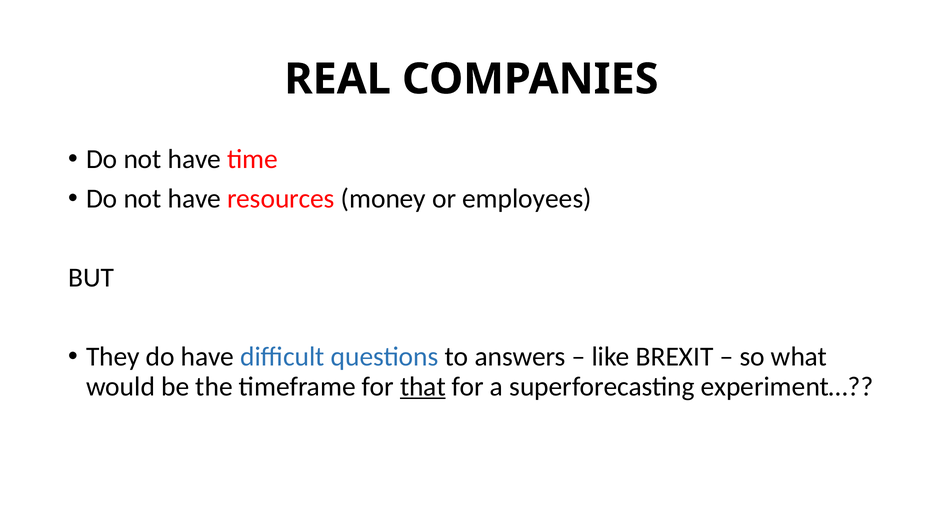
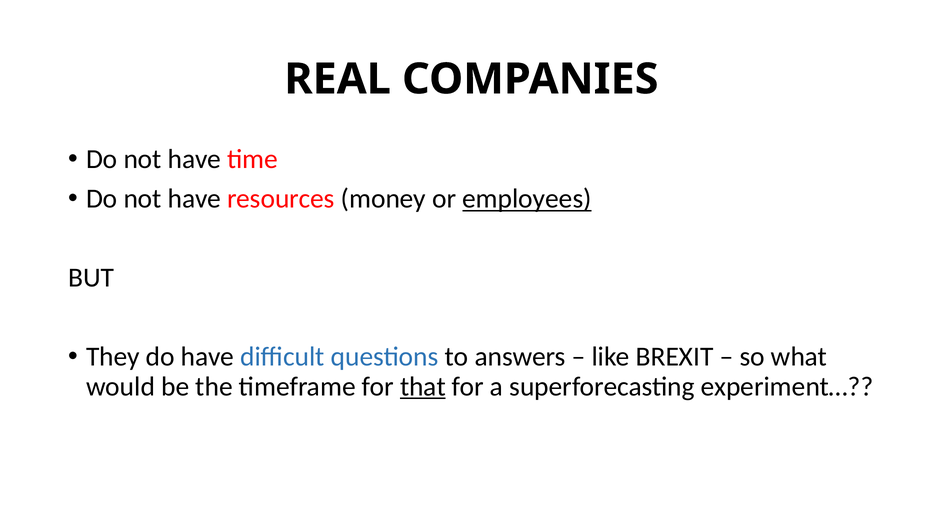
employees underline: none -> present (527, 199)
